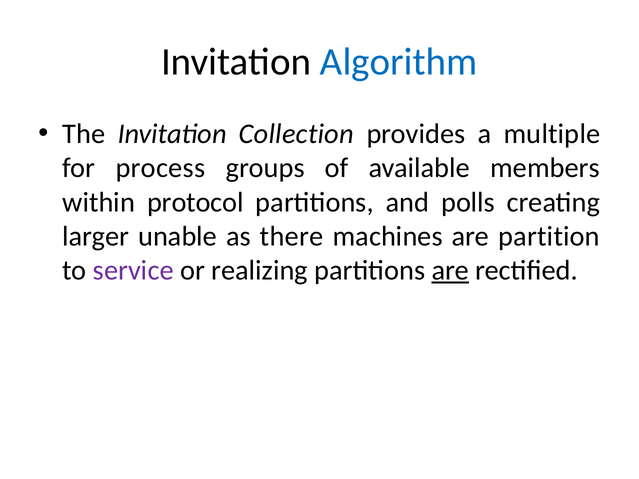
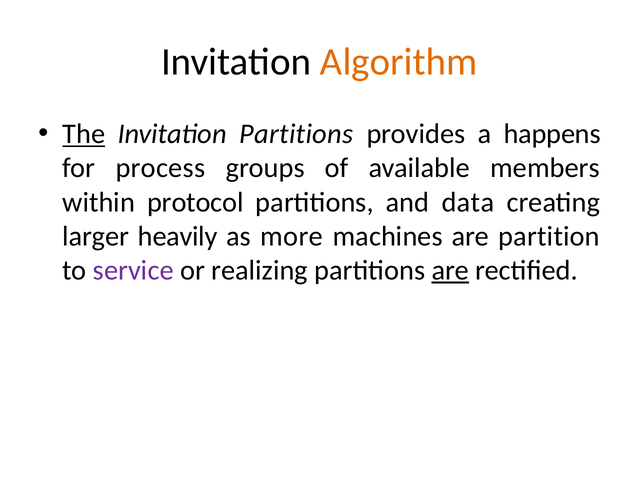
Algorithm colour: blue -> orange (399, 62)
The underline: none -> present (84, 134)
Invitation Collection: Collection -> Partitions (296, 134)
multiple: multiple -> happens (552, 134)
polls: polls -> data (468, 202)
unable: unable -> heavily (178, 236)
there: there -> more (292, 236)
